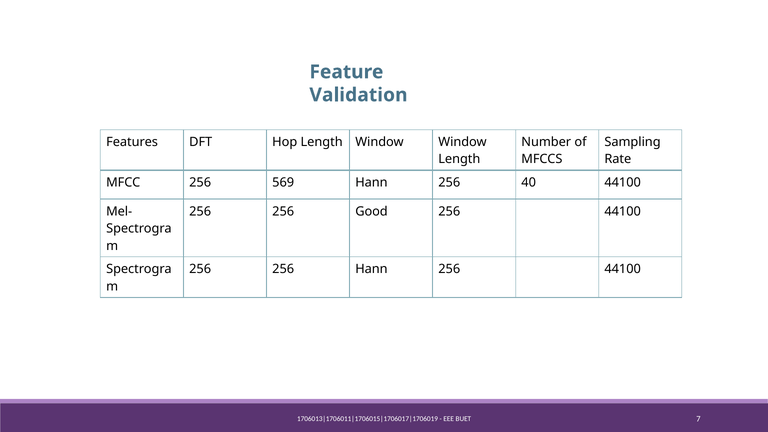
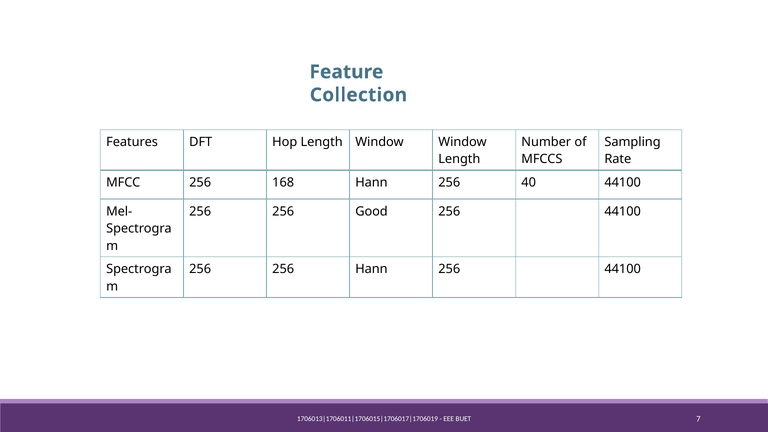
Validation: Validation -> Collection (358, 95)
569: 569 -> 168 (283, 182)
